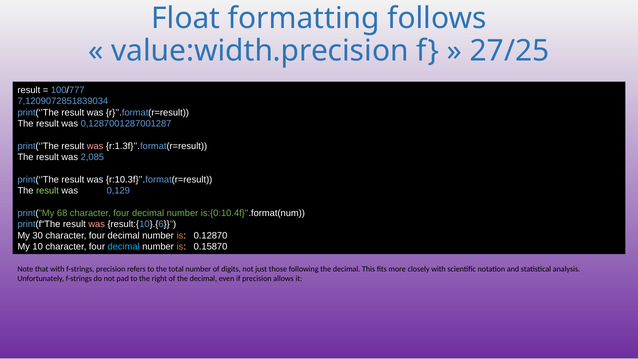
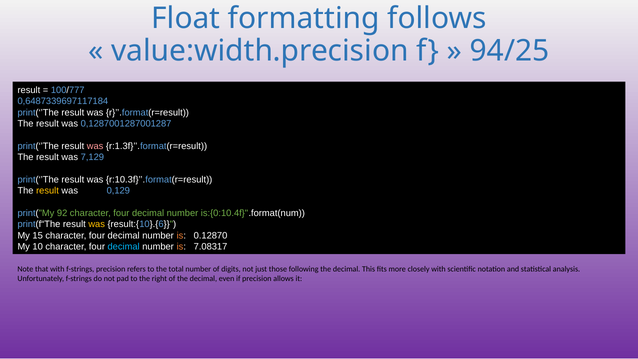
27/25: 27/25 -> 94/25 (510, 51)
7,1209072851839034: 7,1209072851839034 -> 0,6487339697117184 (63, 101)
2,085: 2,085 -> 7,129 (92, 157)
result colour: light green -> yellow (48, 191)
68: 68 -> 92 (62, 213)
was colour: pink -> yellow (97, 224)
30: 30 -> 15 (38, 235)
0.15870: 0.15870 -> 7.08317 (211, 247)
